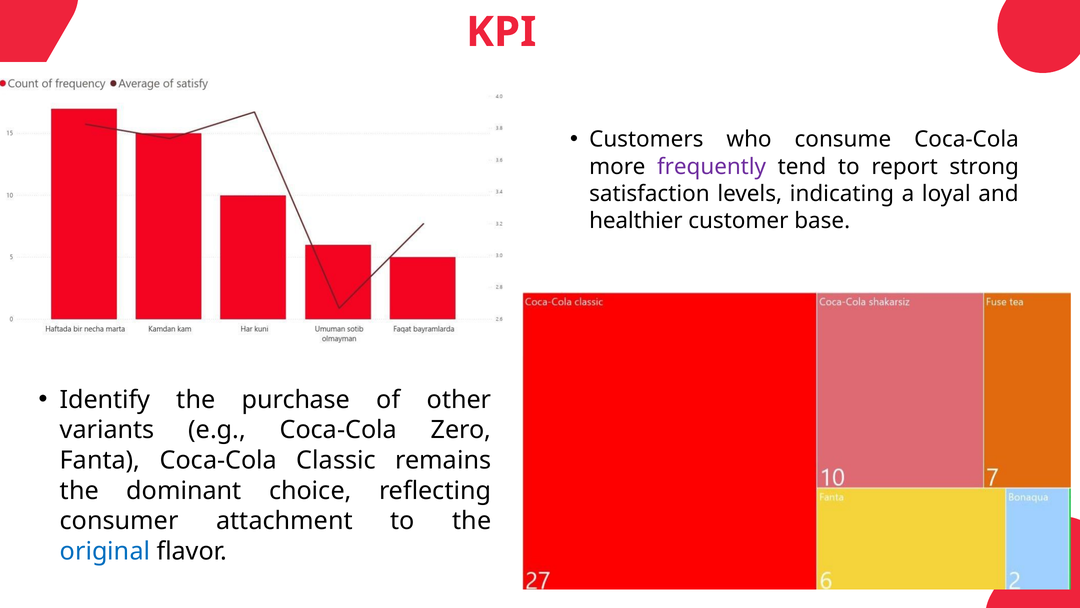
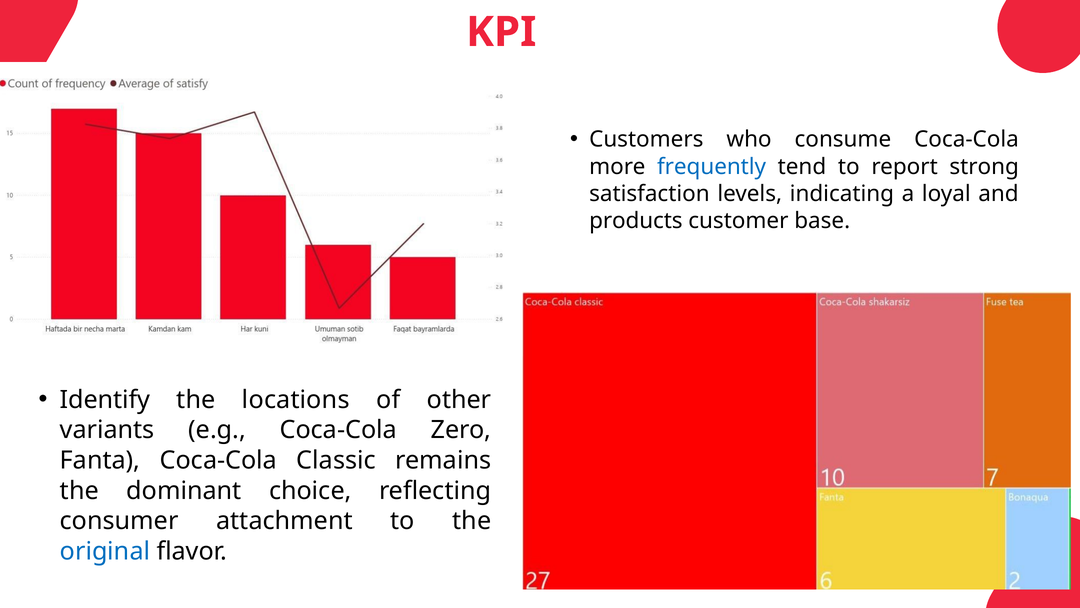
frequently colour: purple -> blue (712, 166)
healthier: healthier -> products (636, 220)
purchase: purchase -> locations (296, 400)
